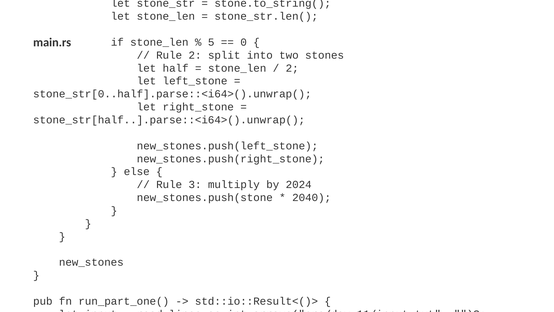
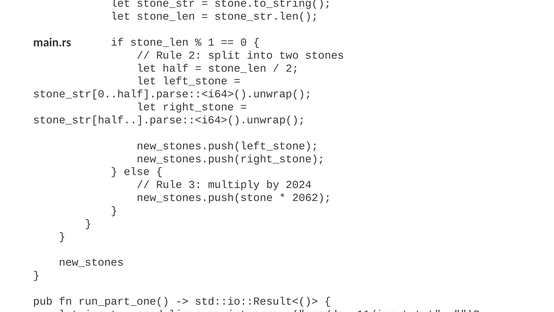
5: 5 -> 1 (211, 42)
2040: 2040 -> 2062 (312, 197)
